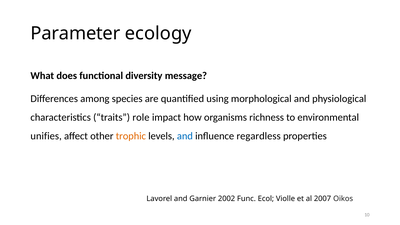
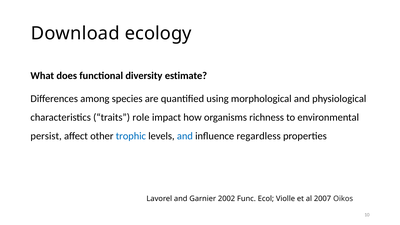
Parameter: Parameter -> Download (75, 34)
message: message -> estimate (186, 76)
unifies: unifies -> persist (46, 136)
trophic colour: orange -> blue (131, 136)
